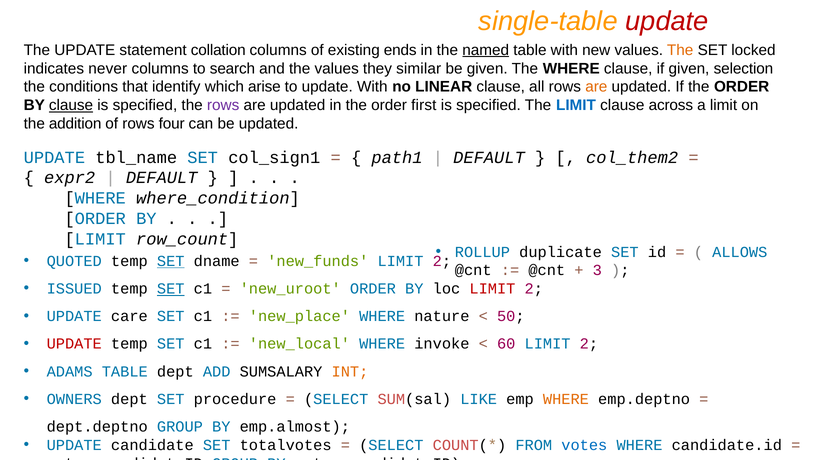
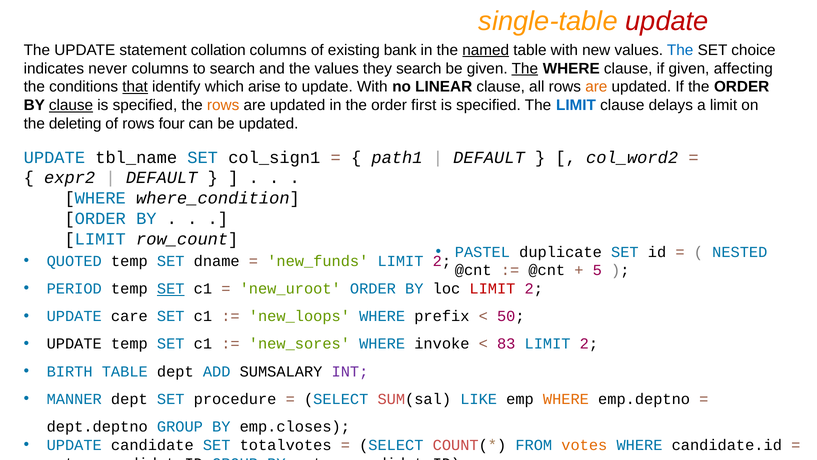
ends: ends -> bank (400, 50)
The colour: orange -> blue (680, 50)
locked: locked -> choice (753, 50)
they similar: similar -> search (419, 68)
The underline: none -> present (525, 68)
selection: selection -> affecting (743, 68)
that underline: none -> present (135, 87)
rows colour: purple -> orange (223, 105)
across: across -> delays (671, 105)
addition: addition -> deleting (75, 124)
col_them2: col_them2 -> col_word2 (632, 157)
ROLLUP: ROLLUP -> PASTEL (482, 252)
ALLOWS: ALLOWS -> NESTED (740, 252)
SET underline: present -> none (171, 261)
3: 3 -> 5 (597, 270)
ISSUED: ISSUED -> PERIOD (74, 288)
new_place: new_place -> new_loops (299, 316)
nature: nature -> prefix (442, 316)
UPDATE colour: red -> black (74, 344)
new_local: new_local -> new_sores (299, 344)
60: 60 -> 83 (506, 344)
ADAMS: ADAMS -> BIRTH (70, 371)
INT colour: orange -> purple (350, 371)
OWNERS: OWNERS -> MANNER (74, 399)
emp.almost: emp.almost -> emp.closes (295, 426)
votes colour: blue -> orange (584, 445)
